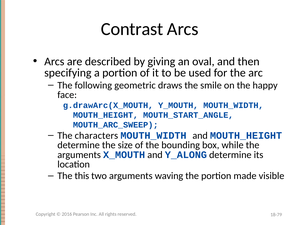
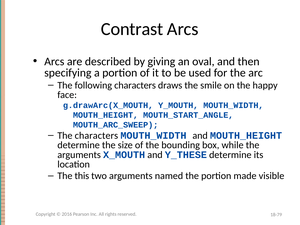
following geometric: geometric -> characters (135, 85)
Y_ALONG: Y_ALONG -> Y_THESE (186, 155)
waving: waving -> named (169, 176)
